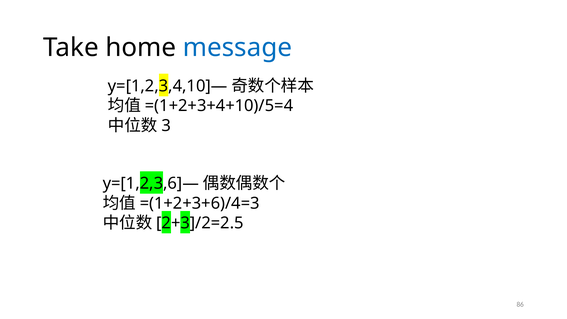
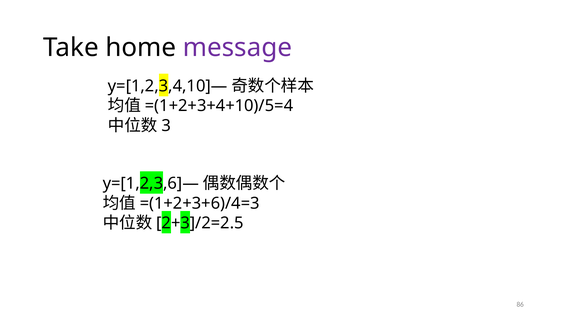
message colour: blue -> purple (237, 48)
